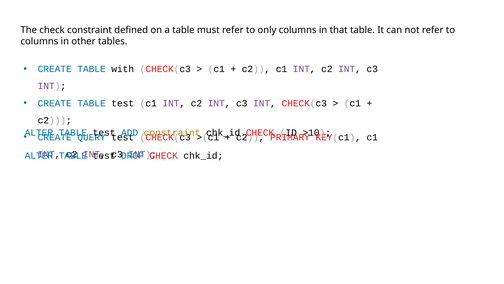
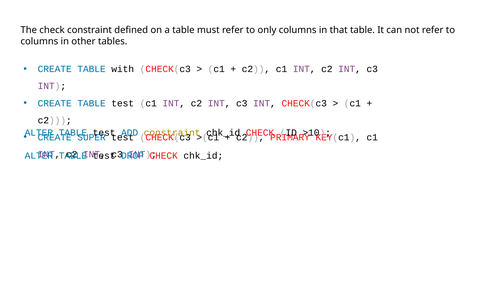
QUERY: QUERY -> SUPER (92, 137)
